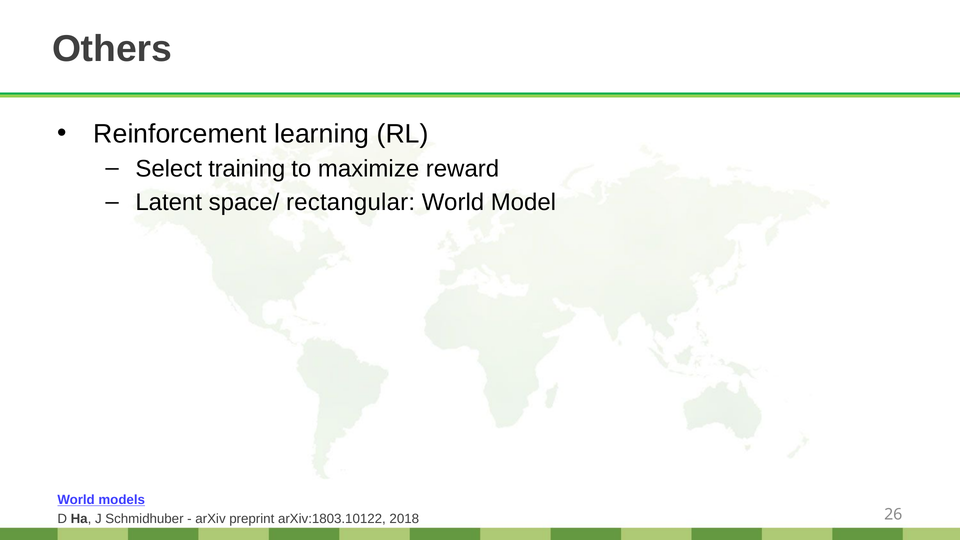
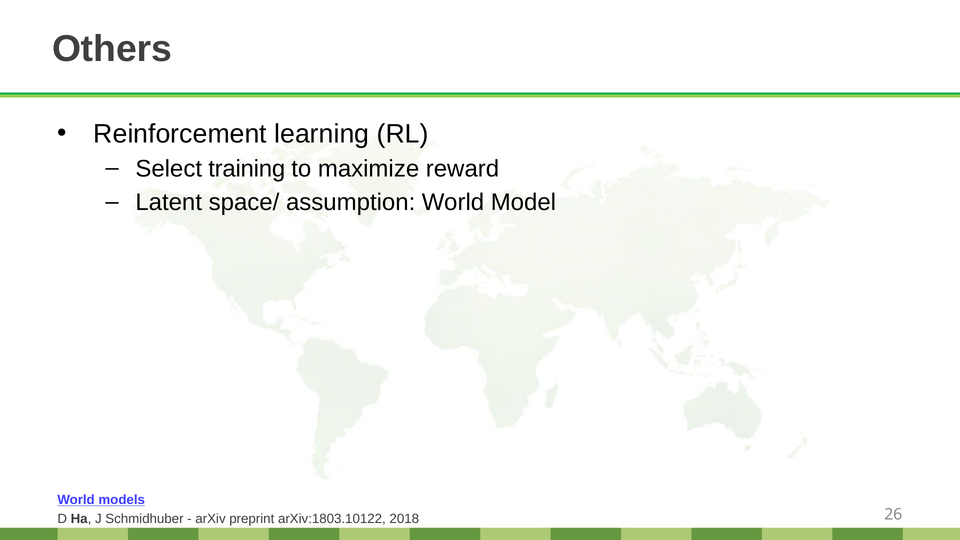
rectangular: rectangular -> assumption (351, 202)
